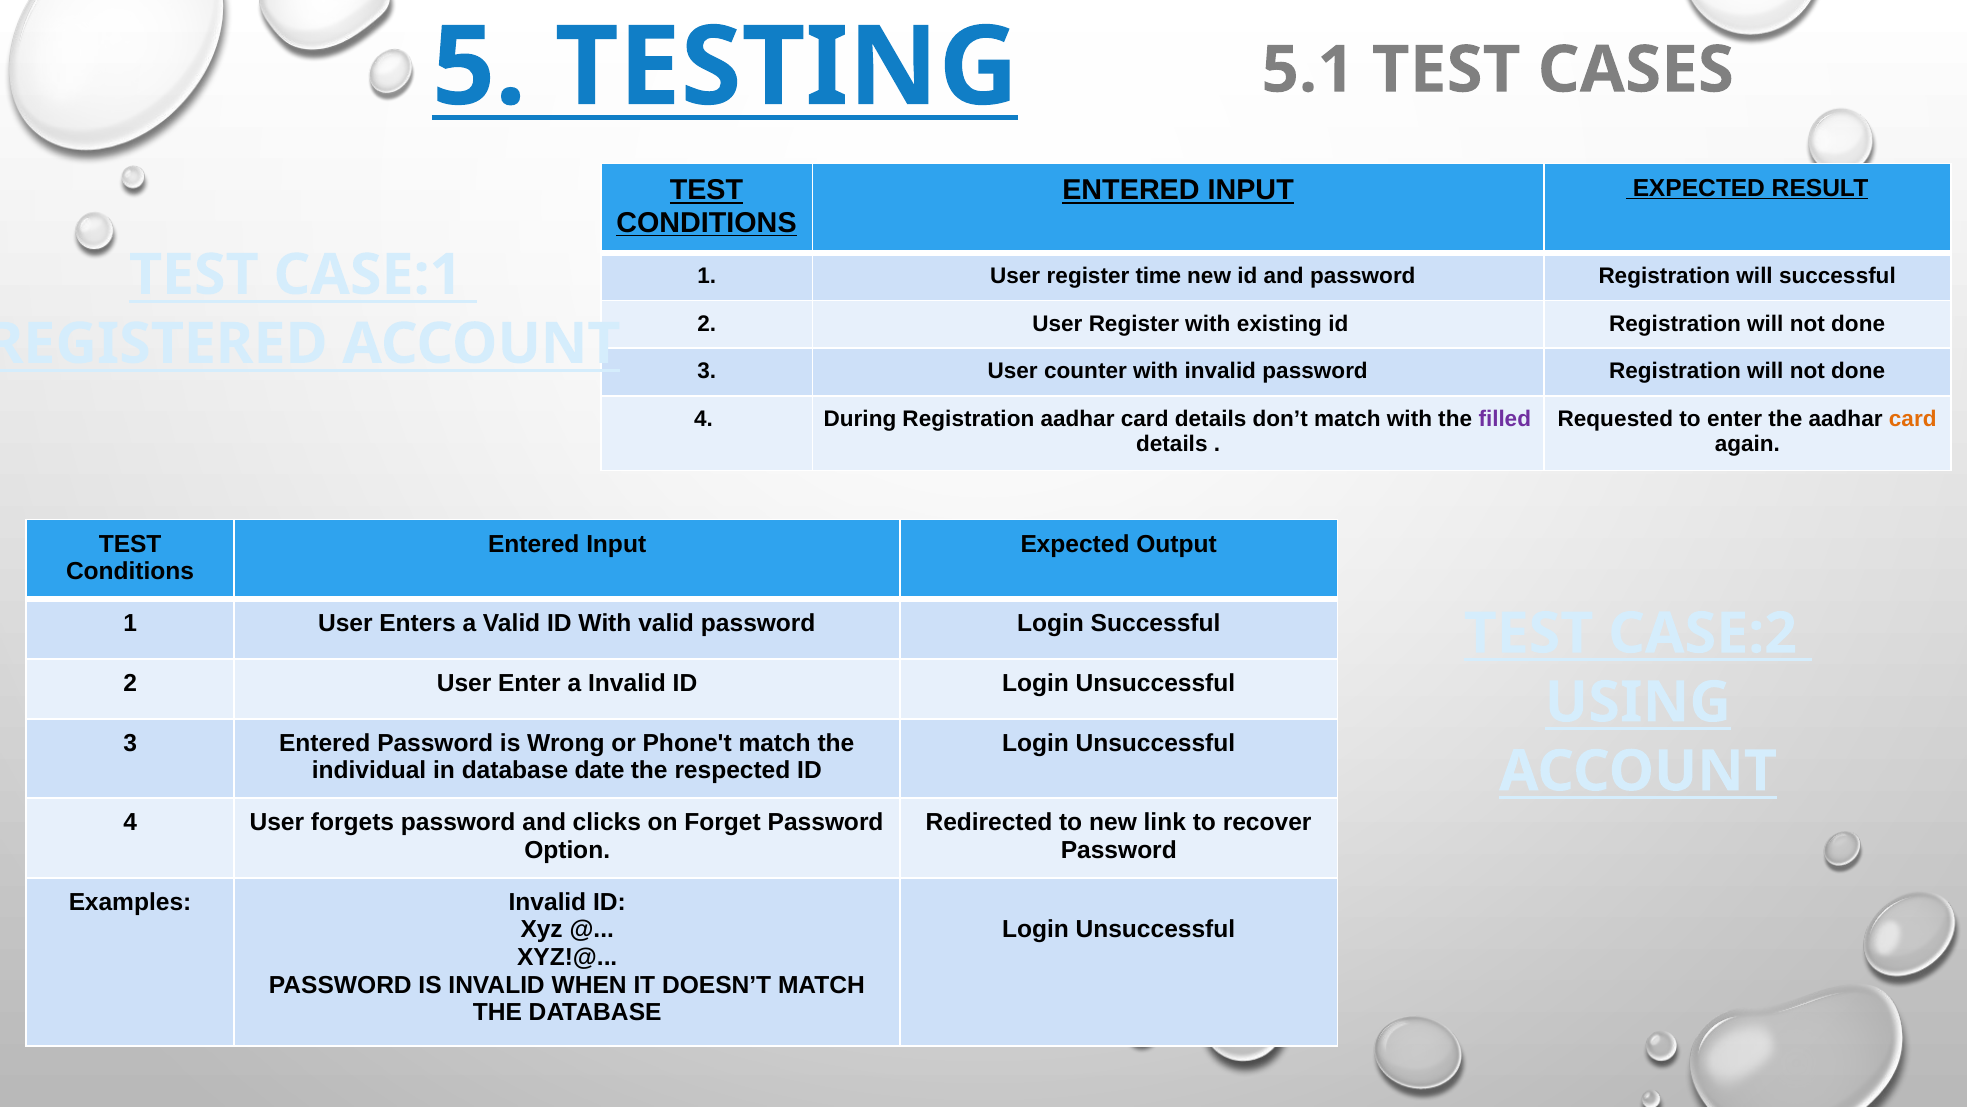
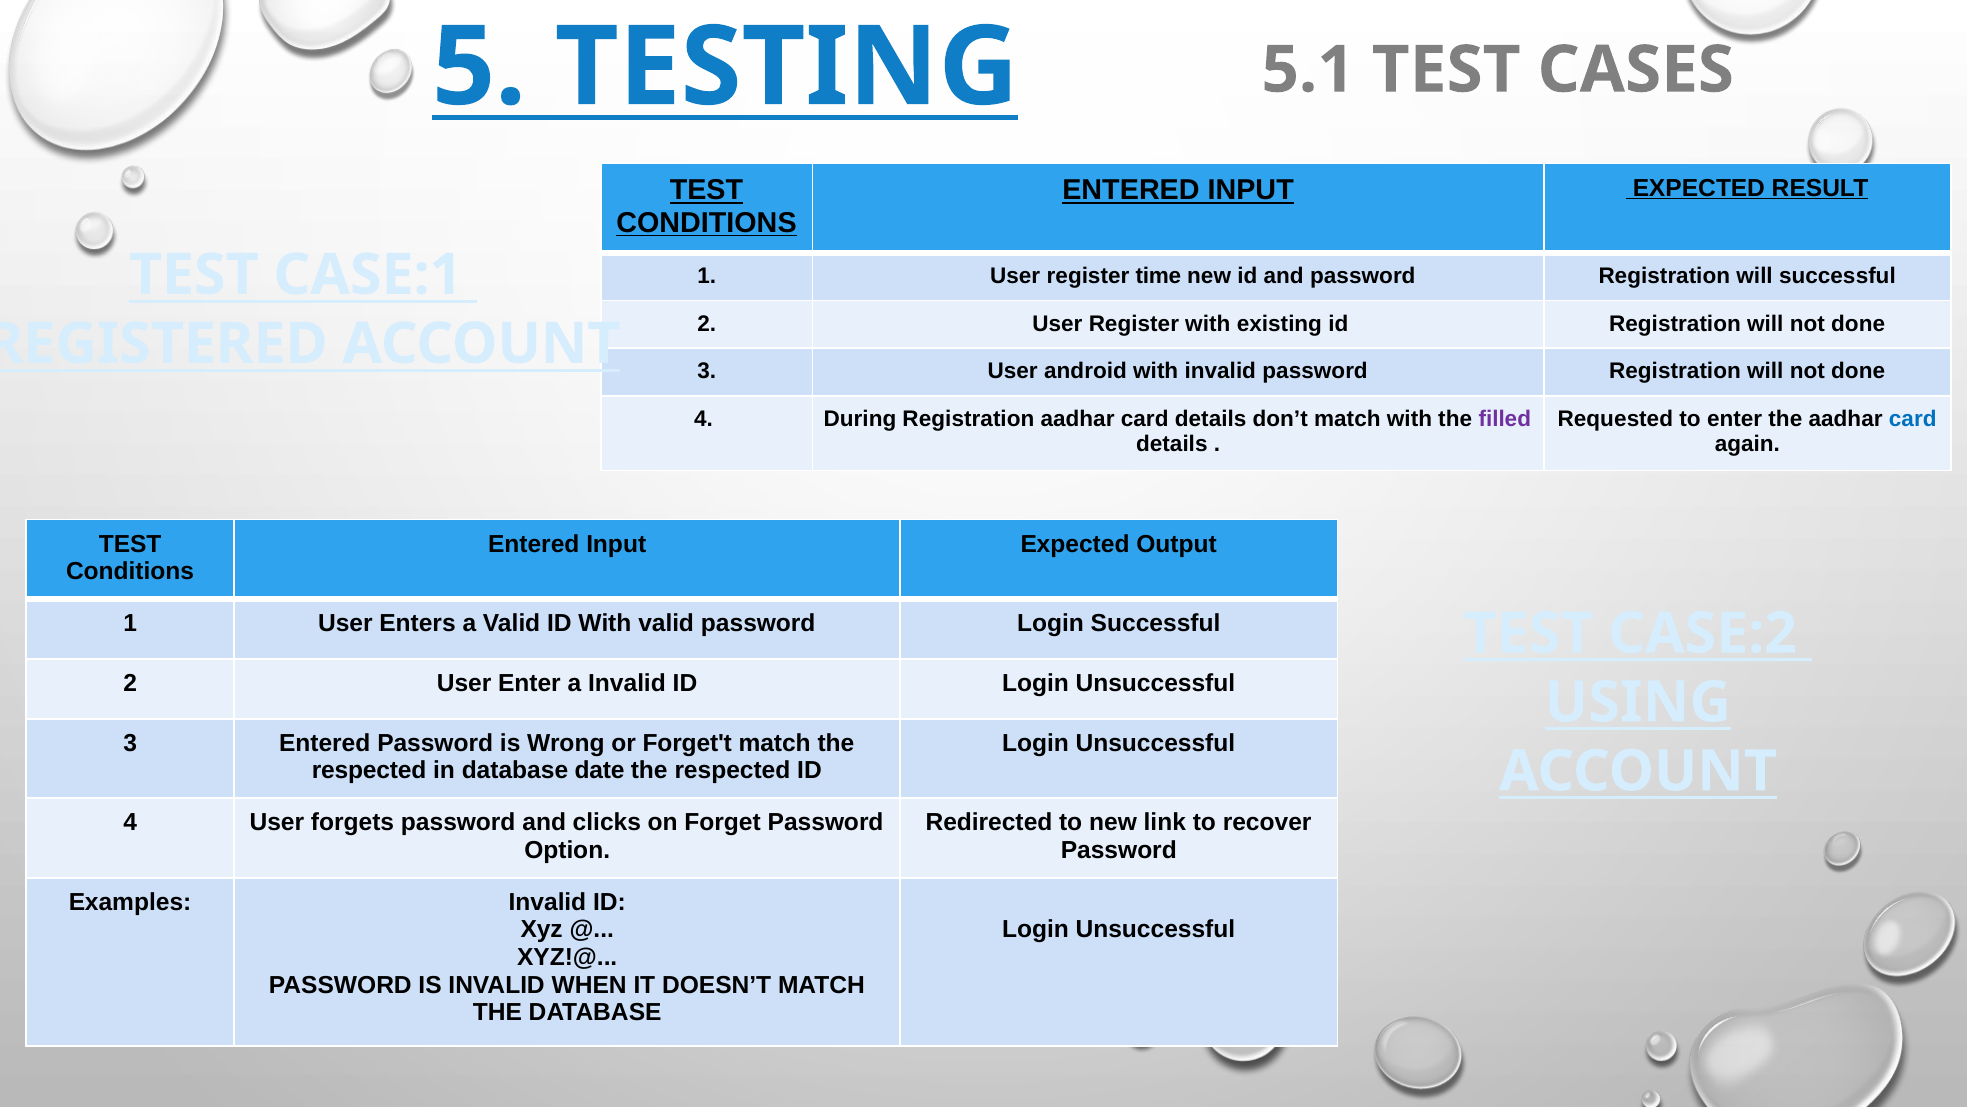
counter: counter -> android (1085, 371)
card colour: orange -> blue (1913, 419)
Phone't: Phone't -> Forget't (687, 743)
individual: individual -> respected (369, 770)
